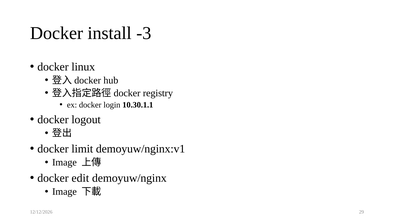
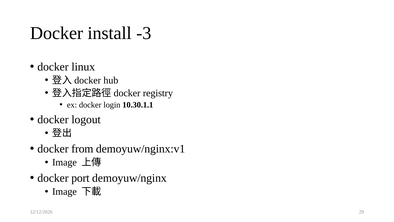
limit: limit -> from (82, 149)
edit: edit -> port (80, 178)
